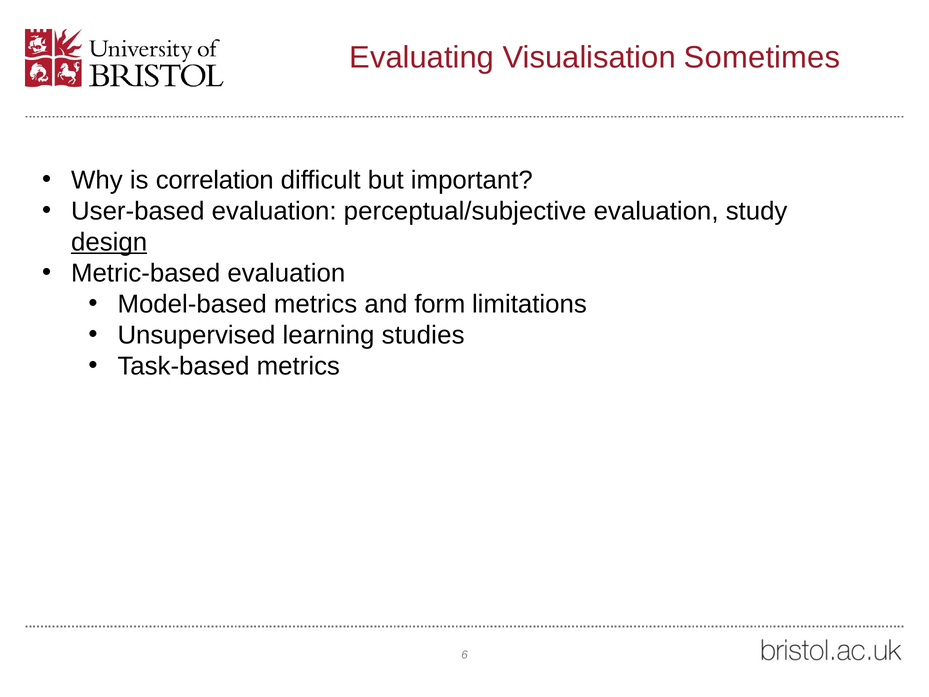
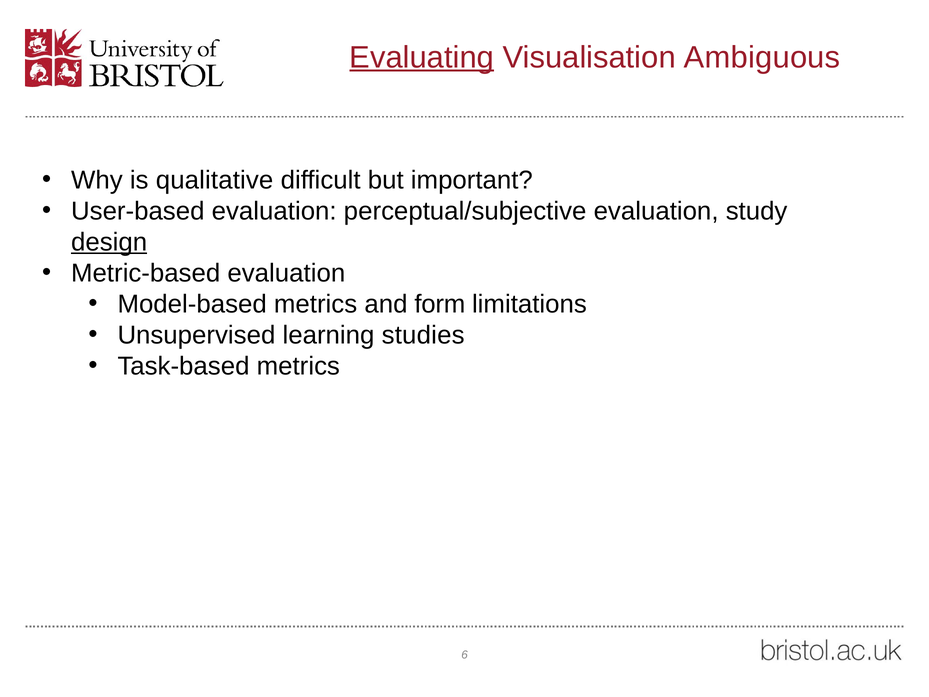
Evaluating underline: none -> present (422, 57)
Sometimes: Sometimes -> Ambiguous (762, 57)
correlation: correlation -> qualitative (215, 180)
